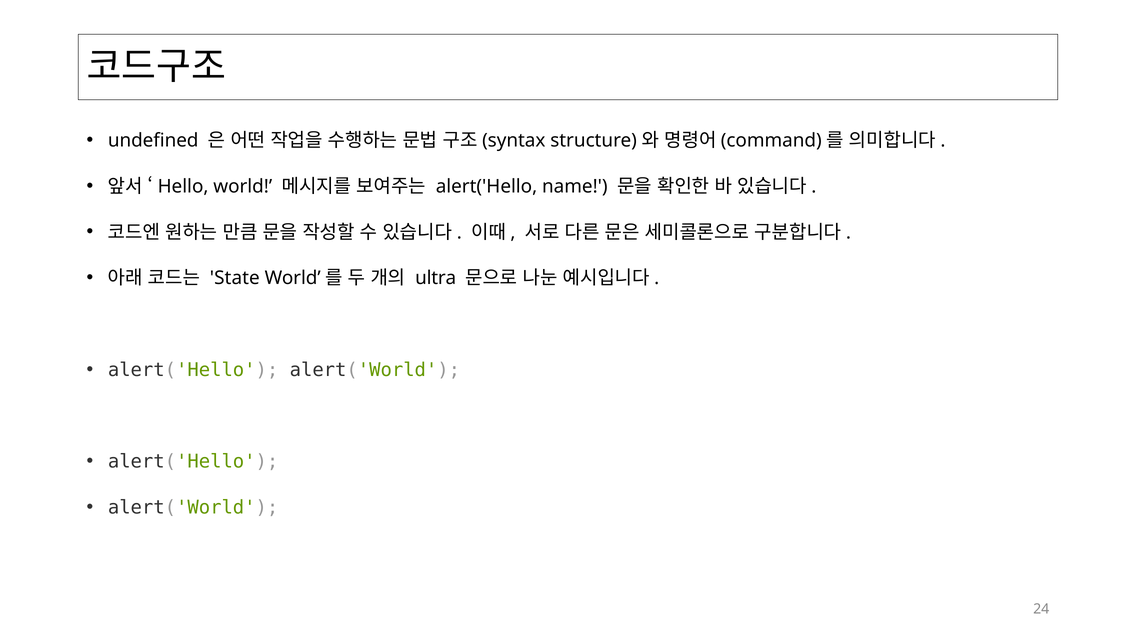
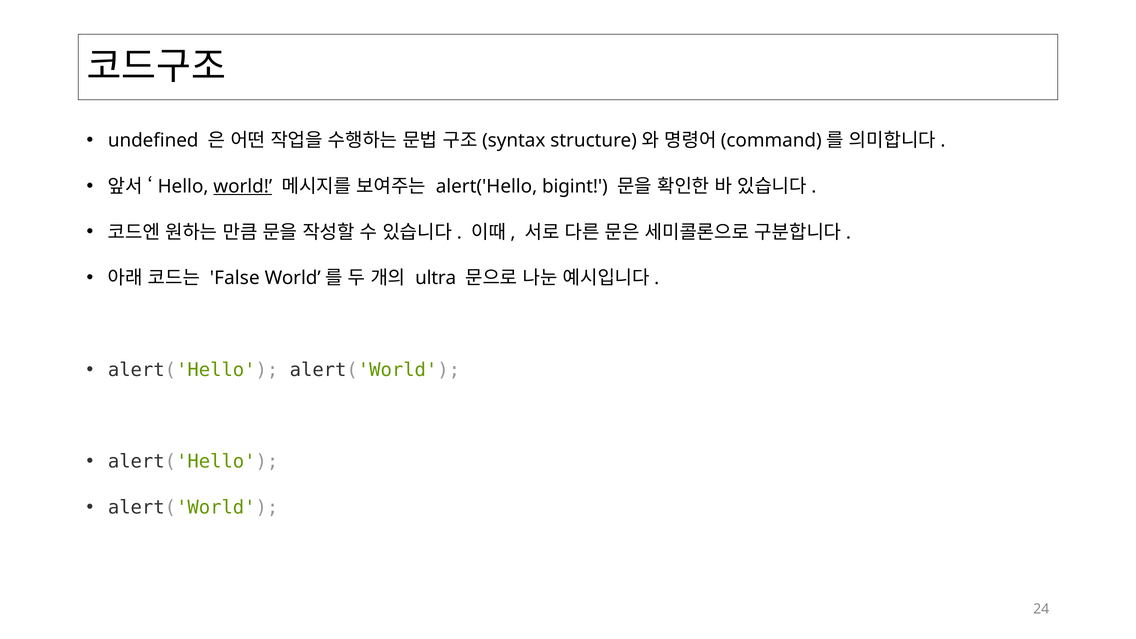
world underline: none -> present (243, 186)
name: name -> bigint (575, 186)
State: State -> False (235, 278)
